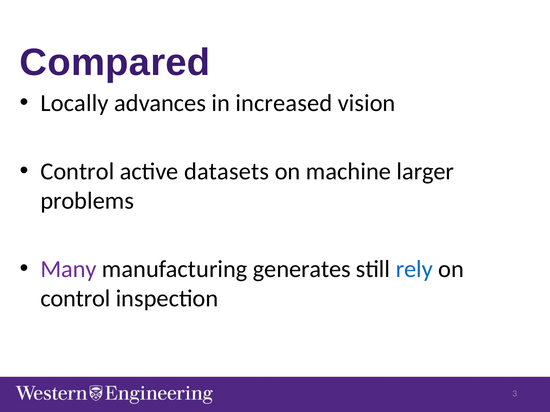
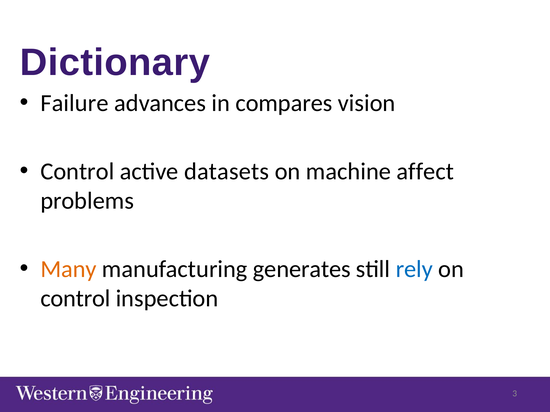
Compared: Compared -> Dictionary (115, 63)
Locally: Locally -> Failure (74, 103)
increased: increased -> compares (284, 103)
larger: larger -> affect (425, 172)
Many colour: purple -> orange (68, 269)
